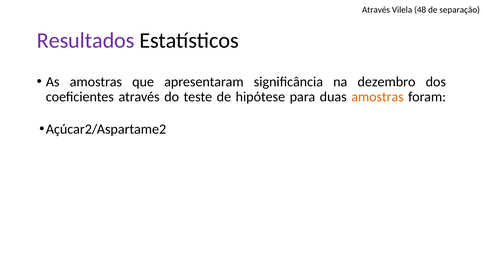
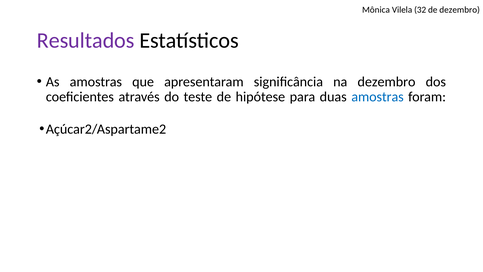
Através: Através -> Mônica (376, 10)
48: 48 -> 32 (420, 10)
de separação: separação -> dezembro (460, 10)
amostras colour: orange -> blue (378, 97)
